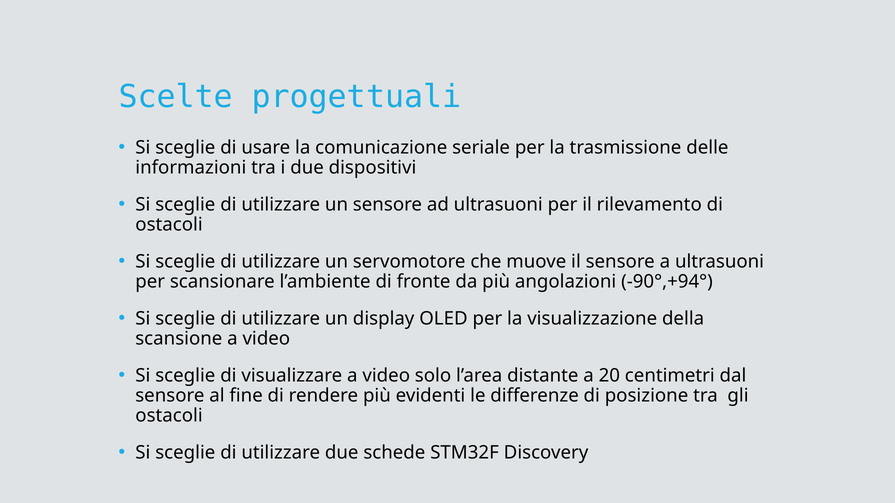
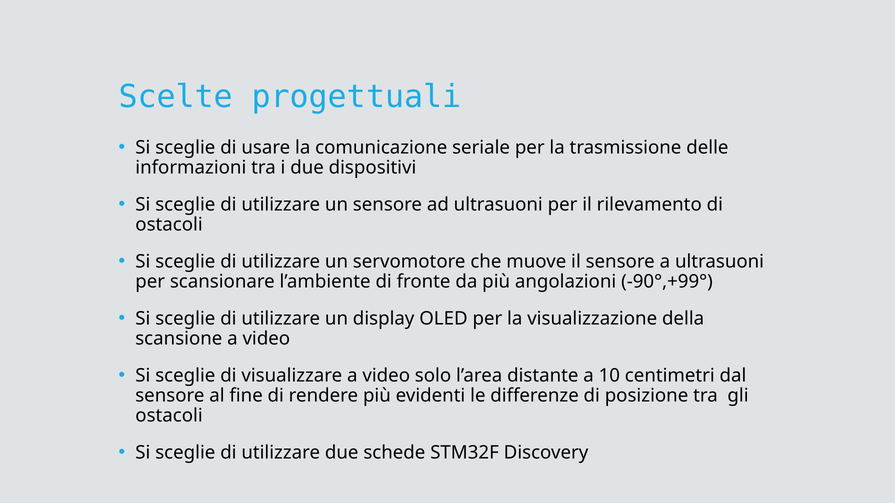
-90°,+94°: -90°,+94° -> -90°,+99° (667, 282)
20: 20 -> 10 (609, 376)
